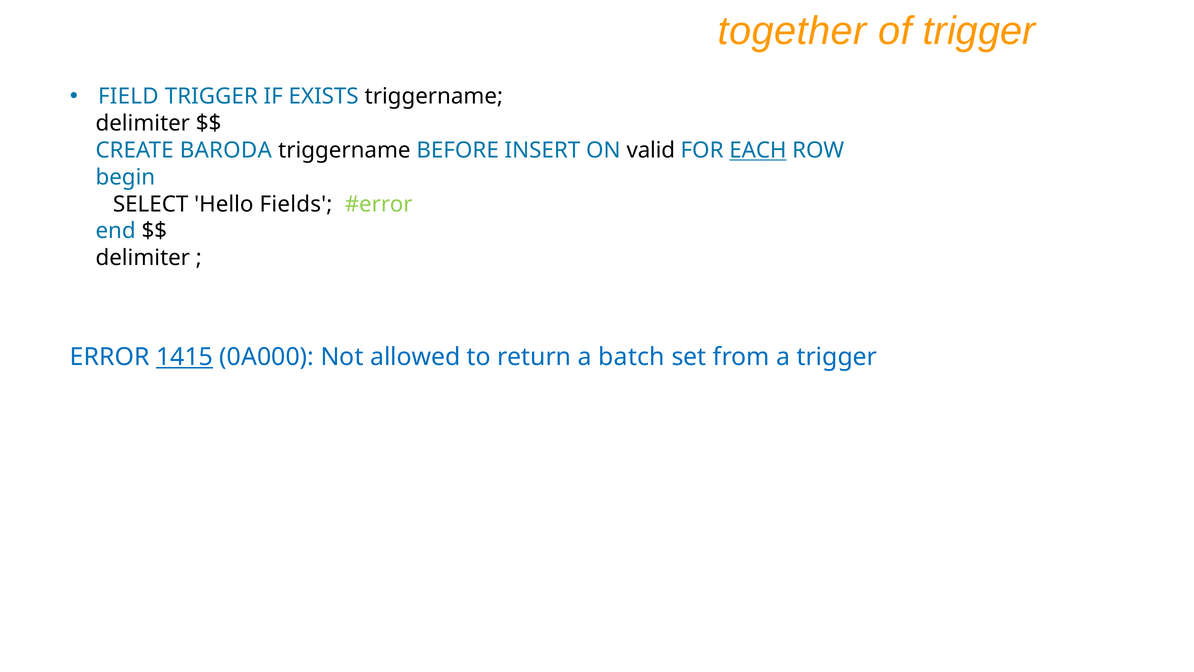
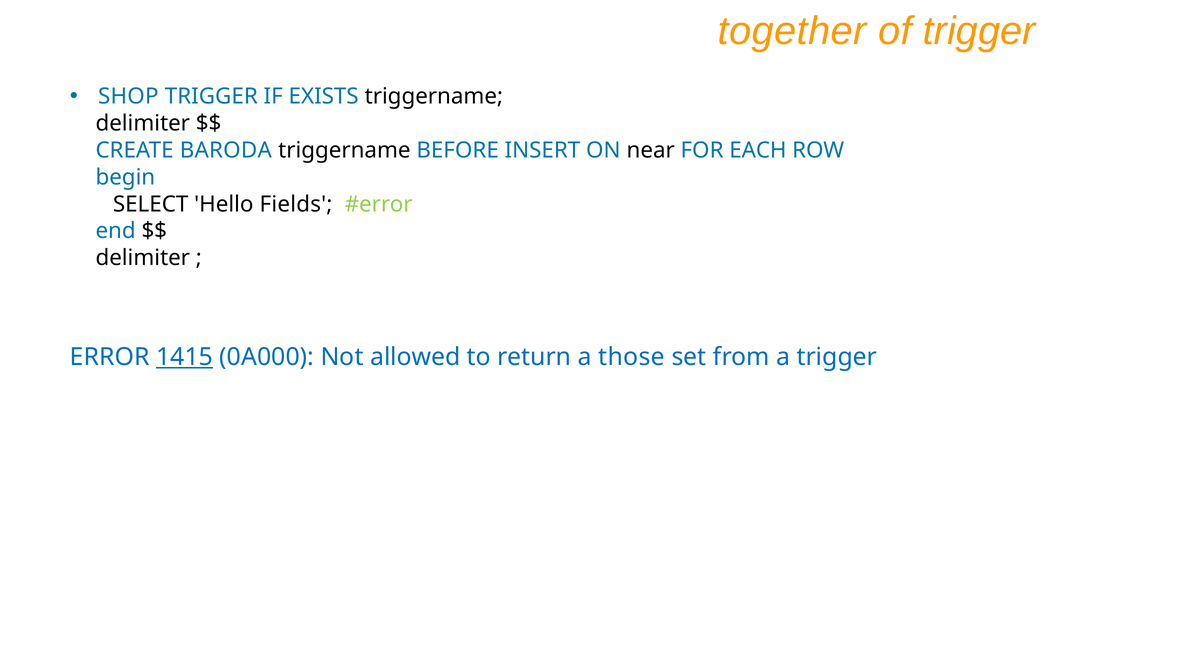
FIELD: FIELD -> SHOP (128, 97)
valid: valid -> near (651, 150)
EACH underline: present -> none (758, 150)
batch: batch -> those (632, 357)
